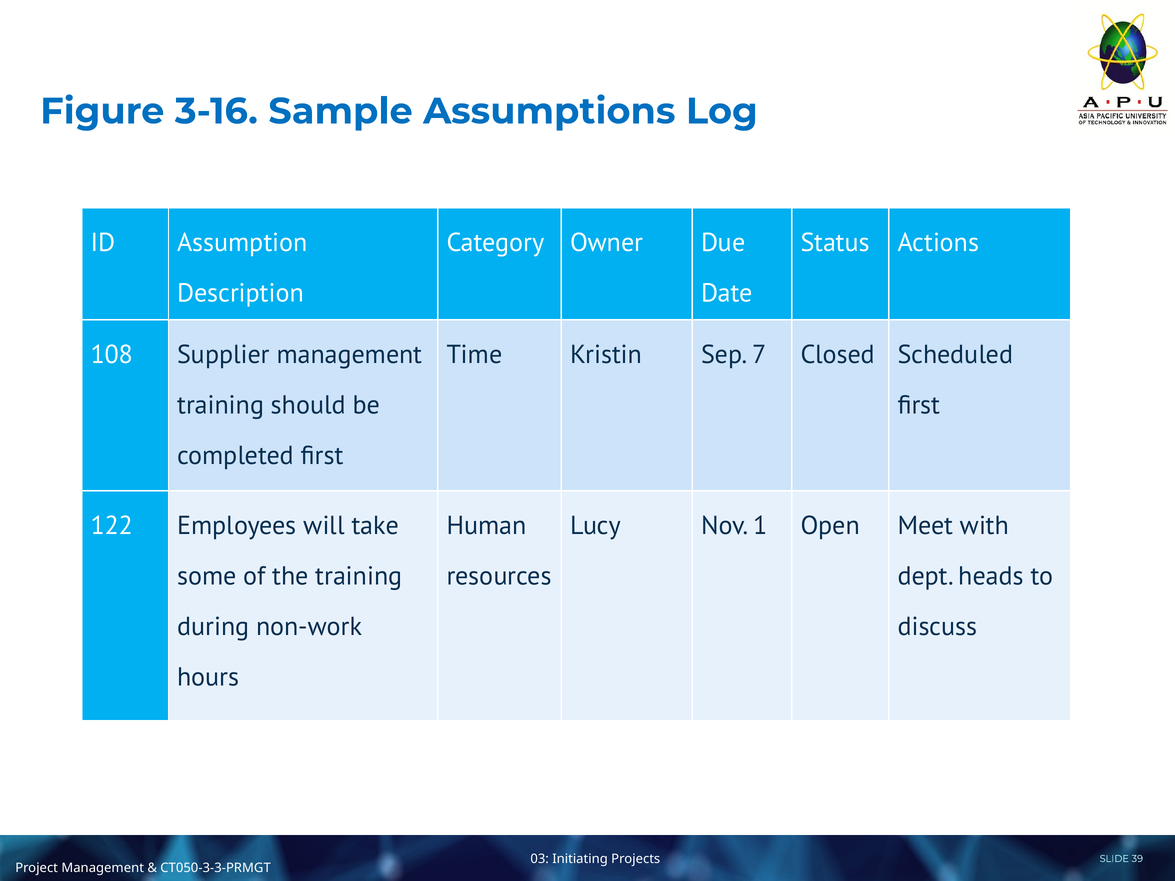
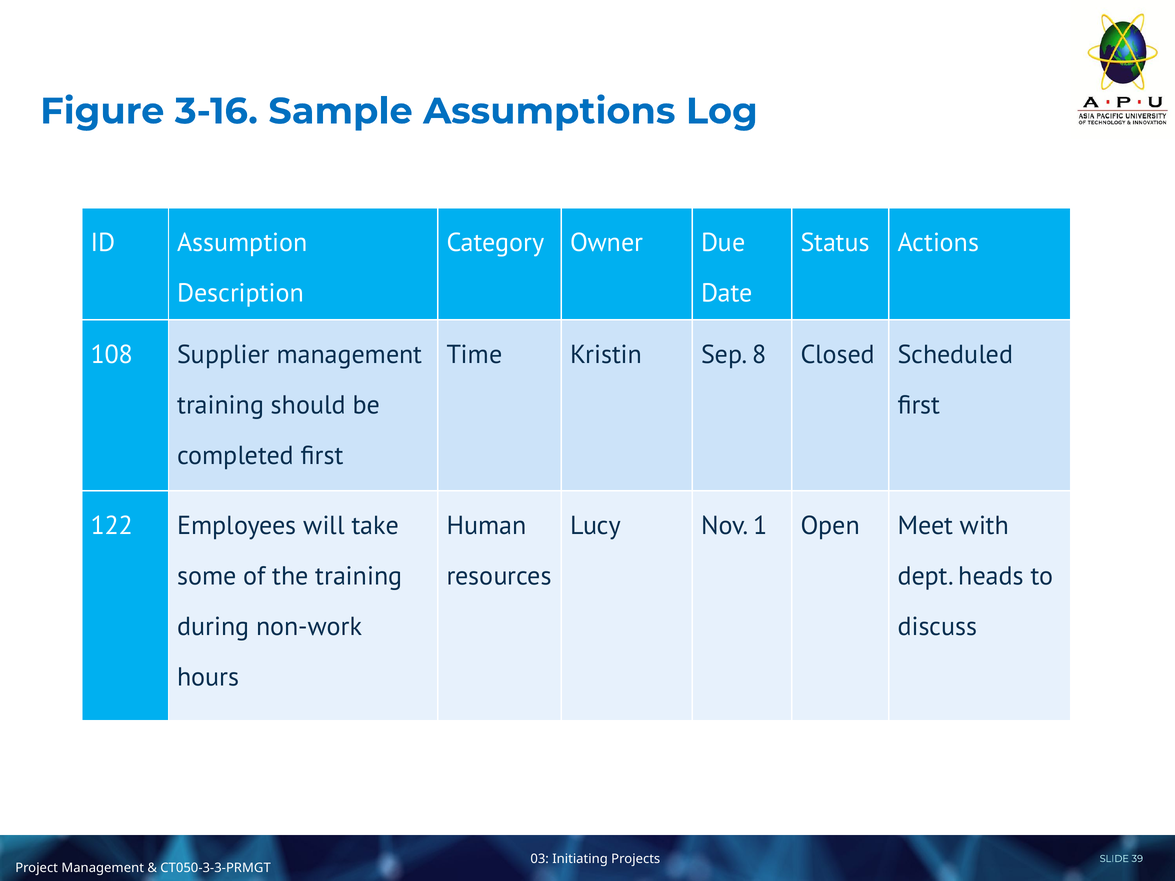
7: 7 -> 8 (759, 355)
